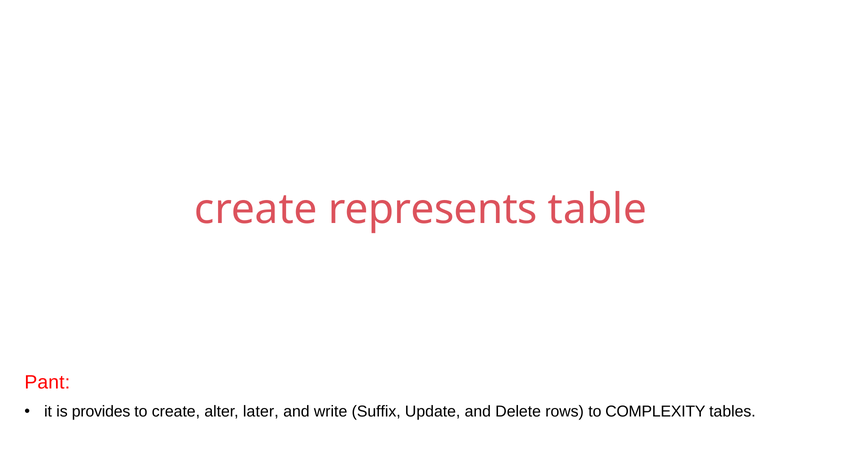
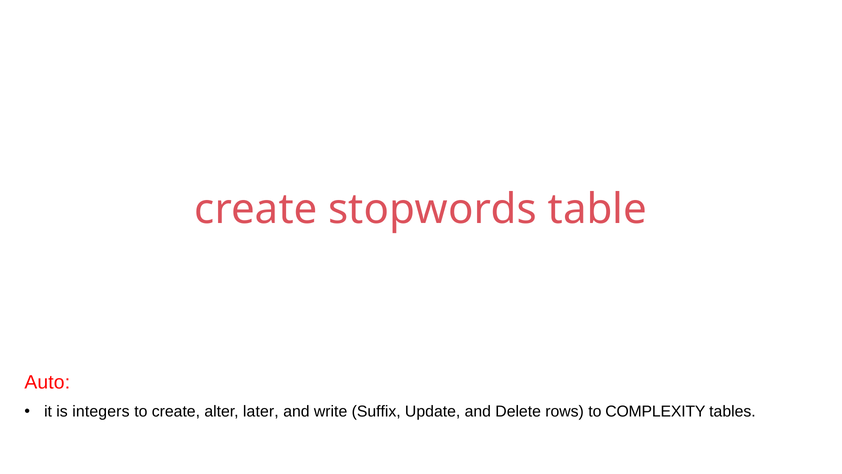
represents: represents -> stopwords (433, 209)
Pant: Pant -> Auto (47, 382)
provides: provides -> integers (101, 411)
